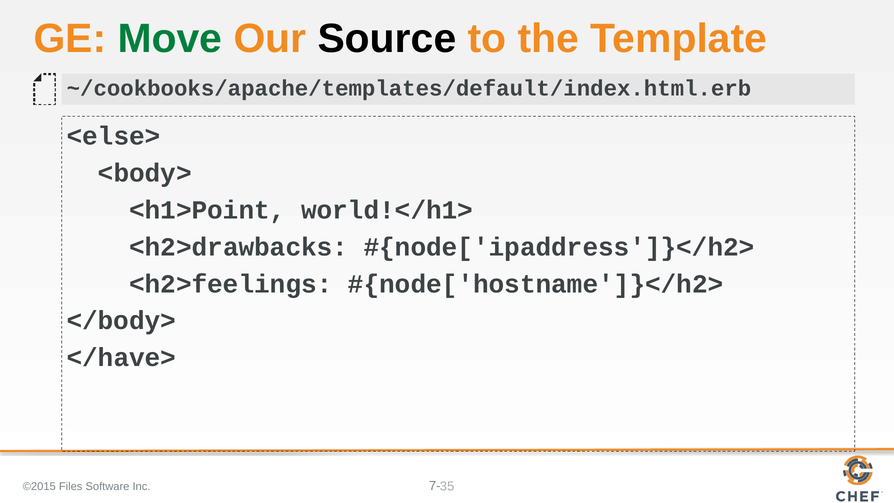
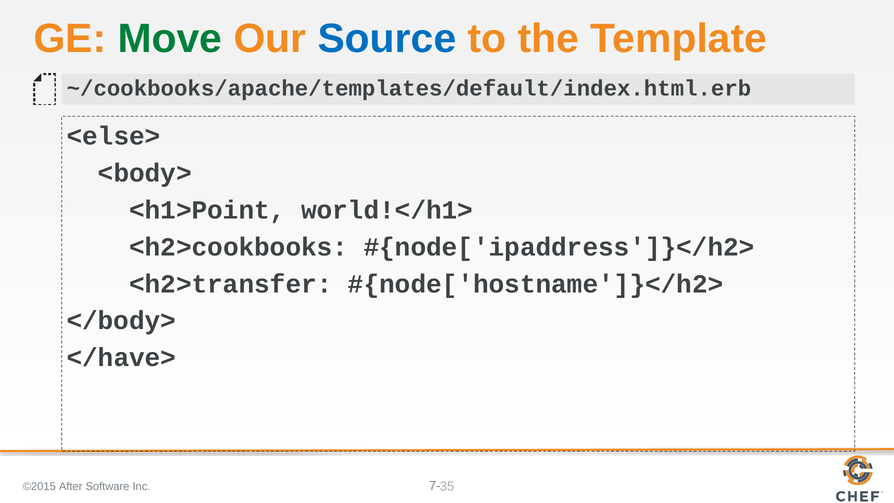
Source colour: black -> blue (387, 39)
<h2>drawbacks: <h2>drawbacks -> <h2>cookbooks (239, 247)
<h2>feelings: <h2>feelings -> <h2>transfer (231, 284)
Files: Files -> After (71, 487)
